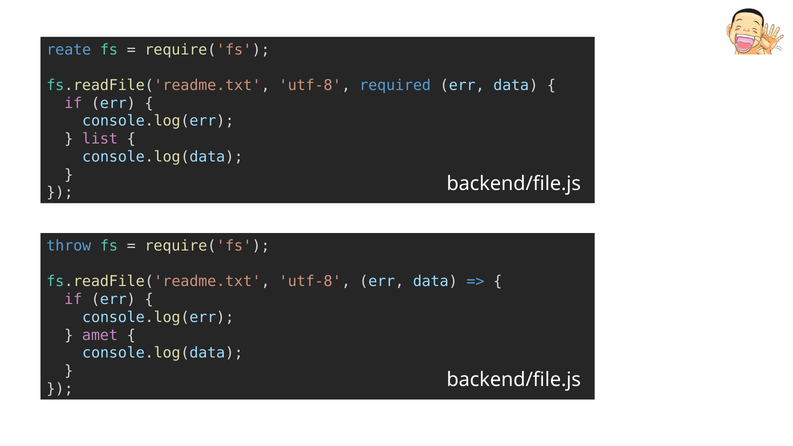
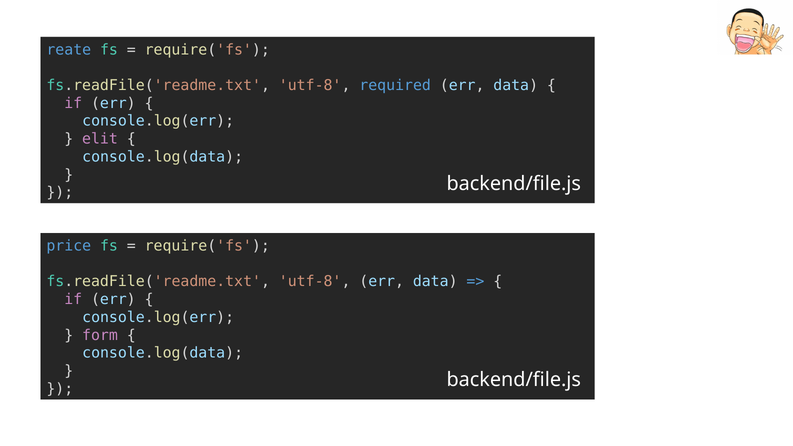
list: list -> elit (100, 139)
throw: throw -> price (69, 246)
amet: amet -> form (100, 335)
